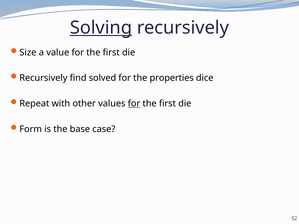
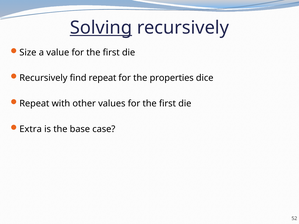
find solved: solved -> repeat (103, 78)
for underline: present -> none (134, 104)
Form: Form -> Extra (31, 129)
